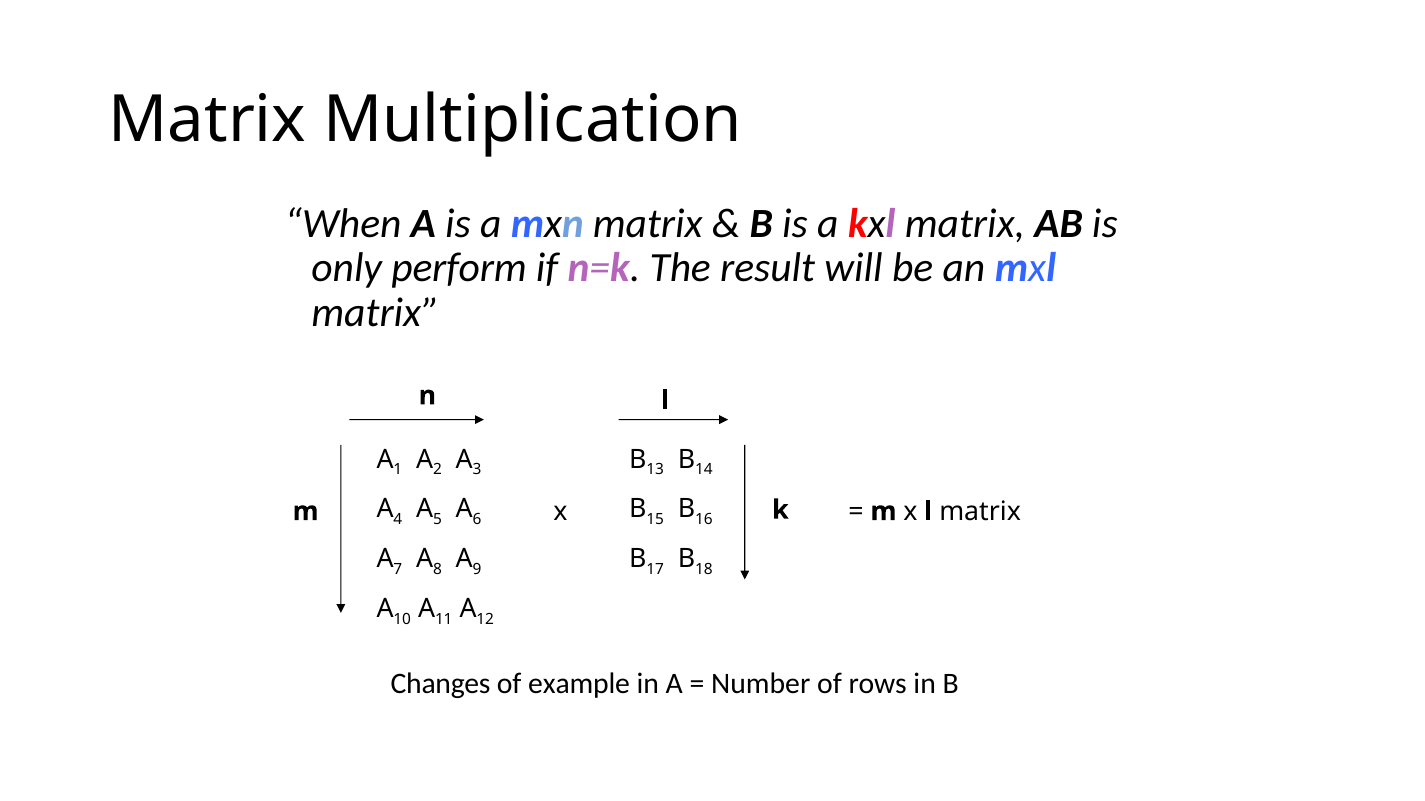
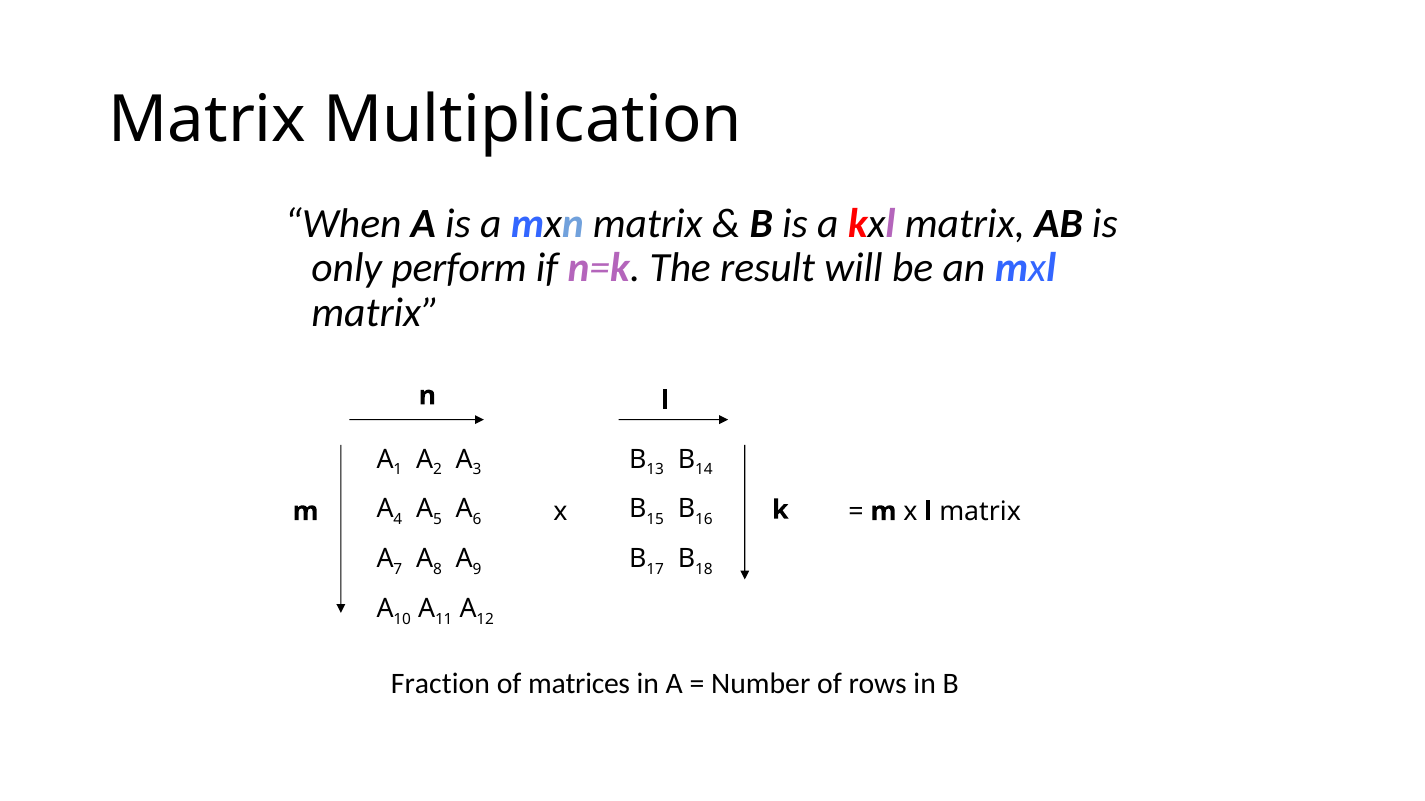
Changes: Changes -> Fraction (440, 684)
example: example -> matrices (579, 684)
